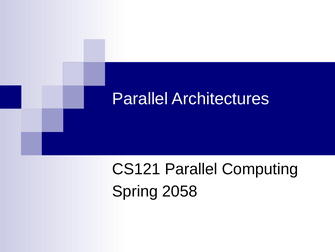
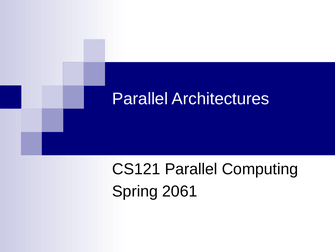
2058: 2058 -> 2061 (180, 191)
